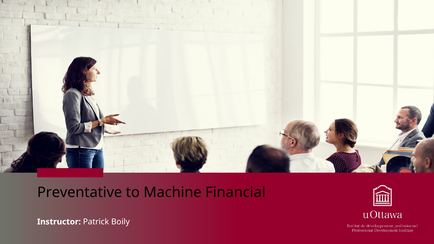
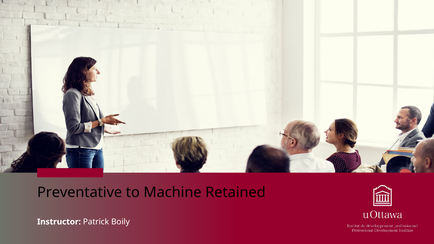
Financial: Financial -> Retained (235, 193)
